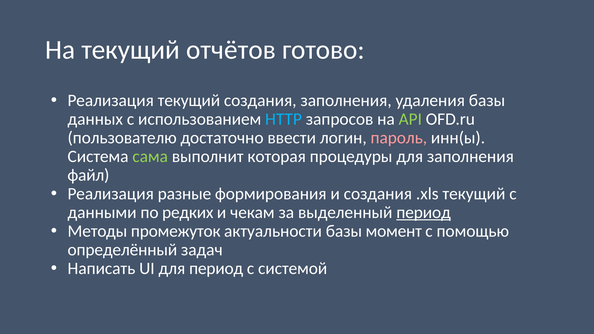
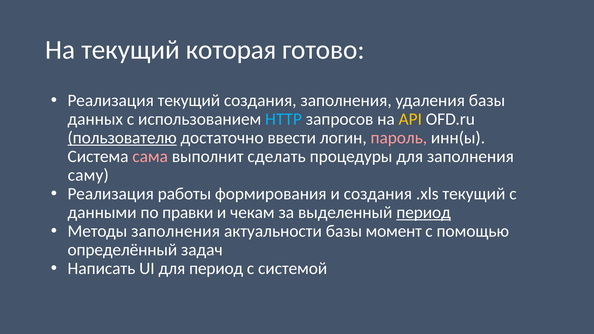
отчётов: отчётов -> которая (231, 50)
API colour: light green -> yellow (410, 119)
пользователю underline: none -> present (122, 138)
сама colour: light green -> pink (150, 156)
которая: которая -> сделать (277, 156)
файл: файл -> саму (88, 175)
разные: разные -> работы (184, 194)
редких: редких -> правки (188, 212)
Методы промежуток: промежуток -> заполнения (176, 231)
